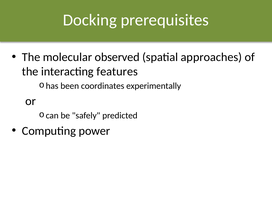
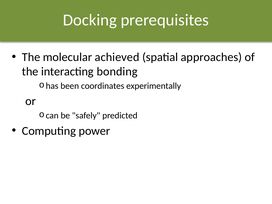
observed: observed -> achieved (117, 57)
features: features -> bonding (117, 72)
